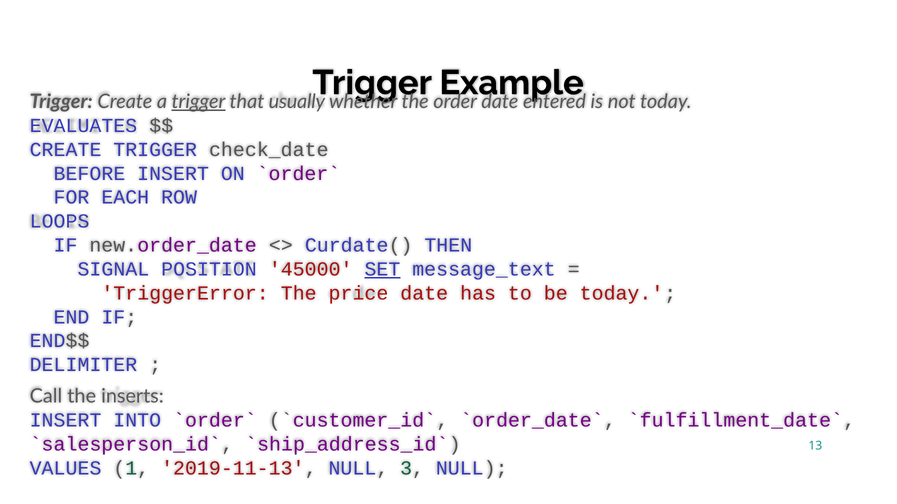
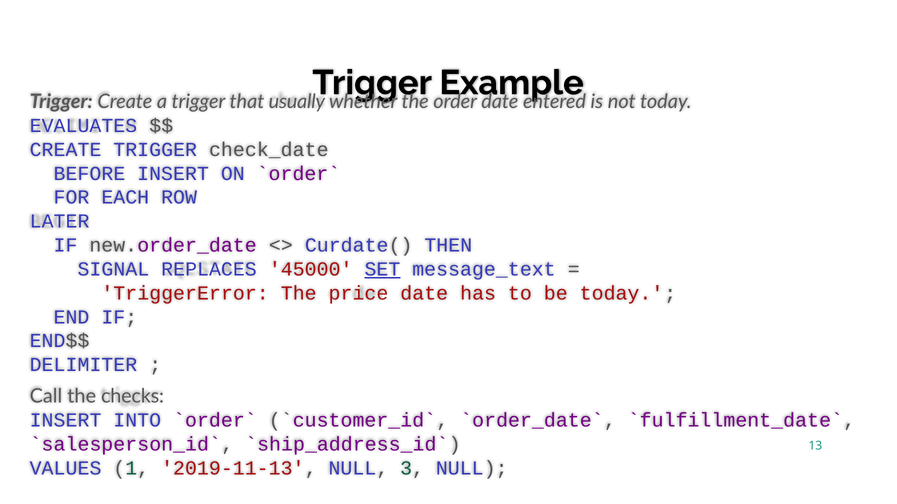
trigger underline: present -> none (198, 102)
LOOPS: LOOPS -> LATER (60, 222)
POSITION: POSITION -> REPLACES (209, 269)
inserts: inserts -> checks (133, 397)
